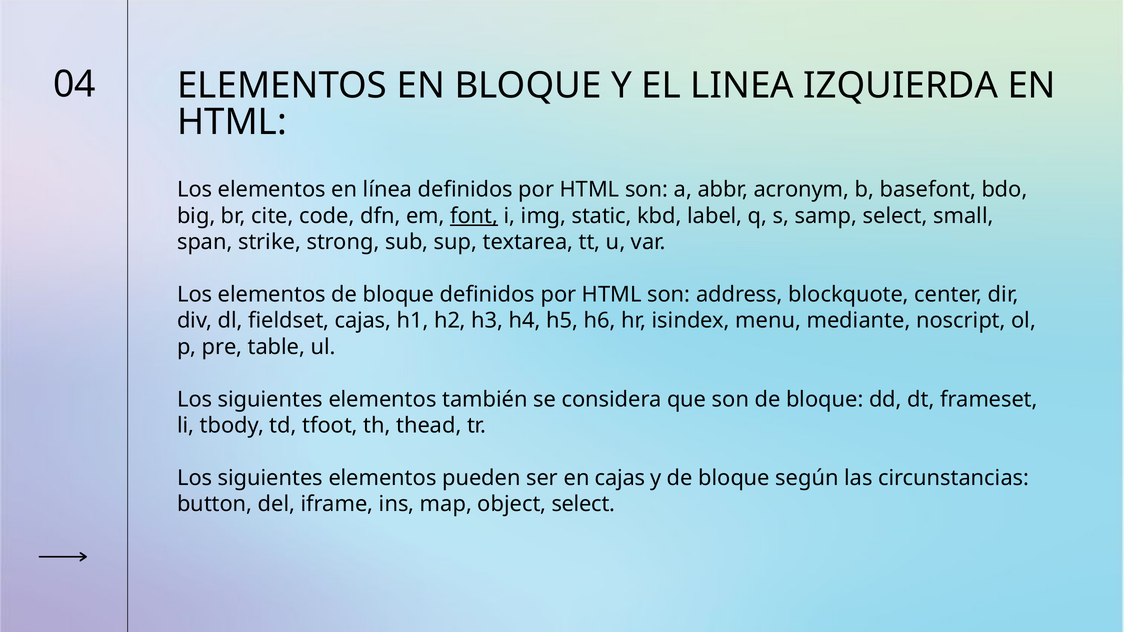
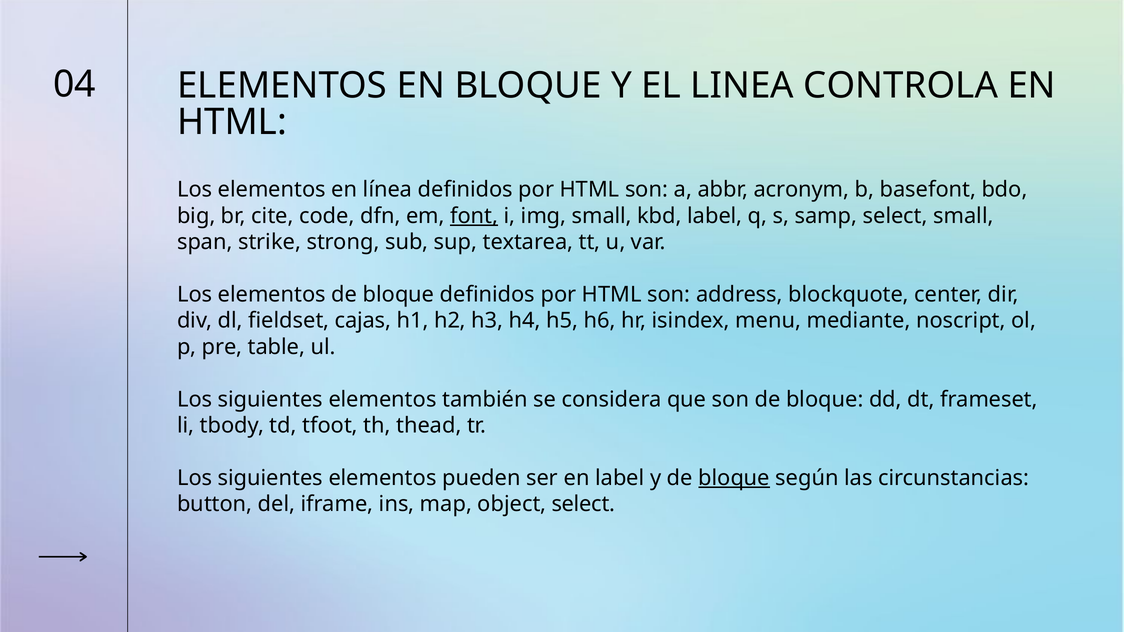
IZQUIERDA: IZQUIERDA -> CONTROLA (901, 86)
img static: static -> small (602, 216)
en cajas: cajas -> label (620, 478)
bloque underline: none -> present (734, 478)
